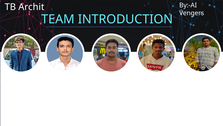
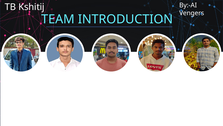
Archit: Archit -> Kshitij (31, 7)
